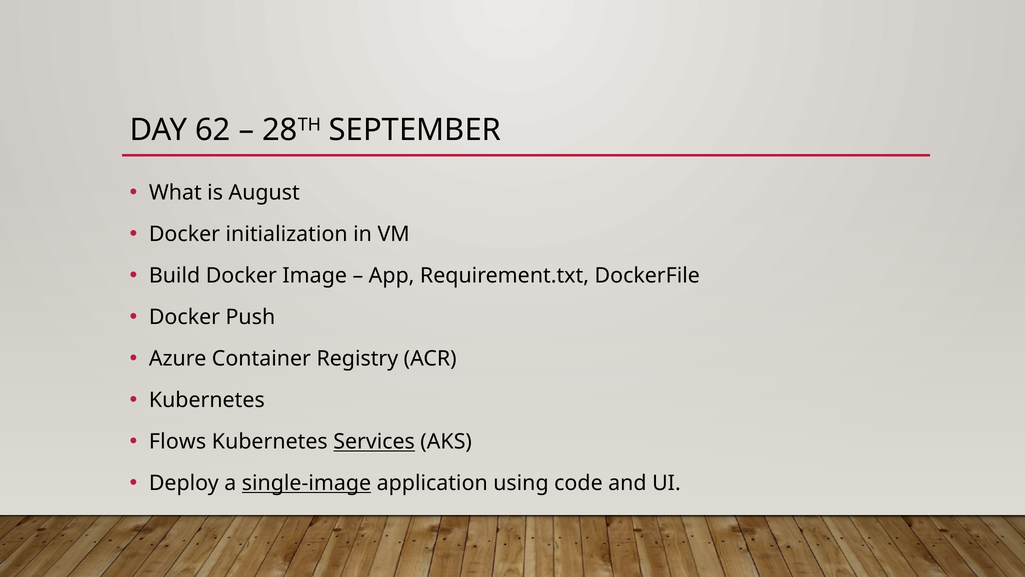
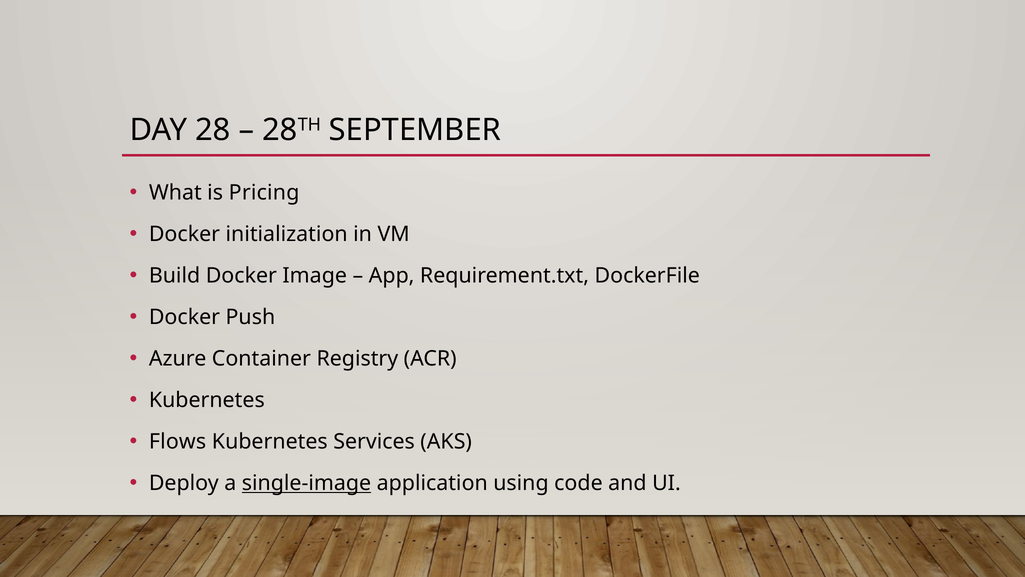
62: 62 -> 28 (213, 130)
August: August -> Pricing (264, 193)
Services underline: present -> none (374, 442)
